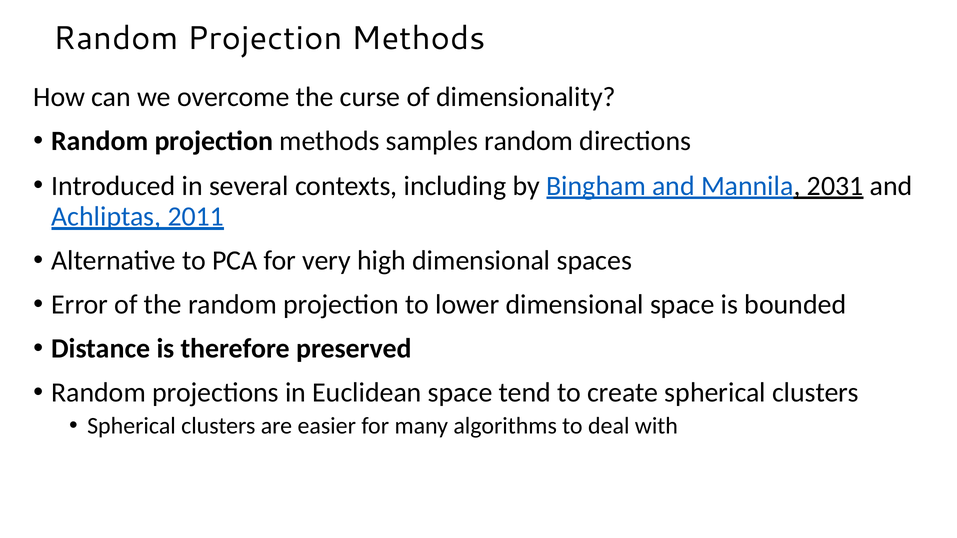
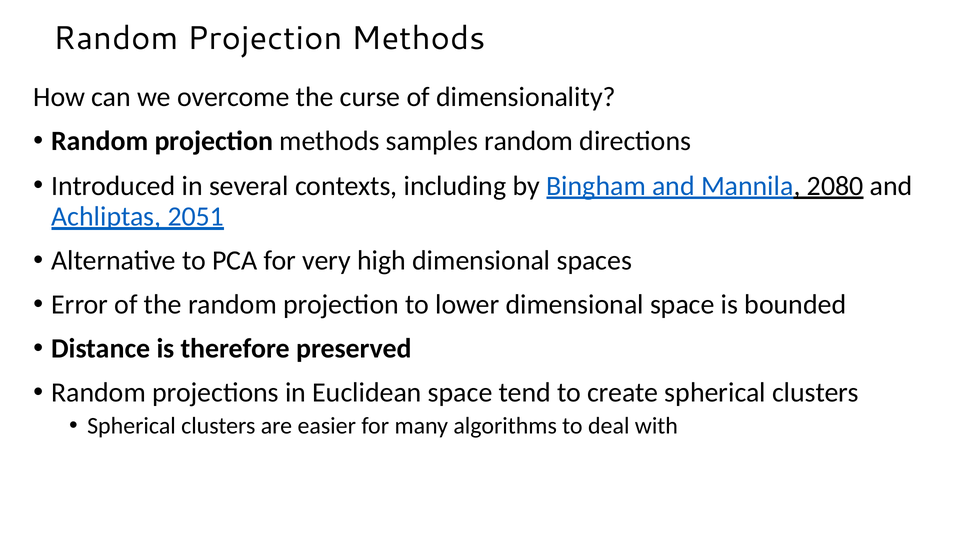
2031: 2031 -> 2080 (835, 186)
2011: 2011 -> 2051 (196, 217)
